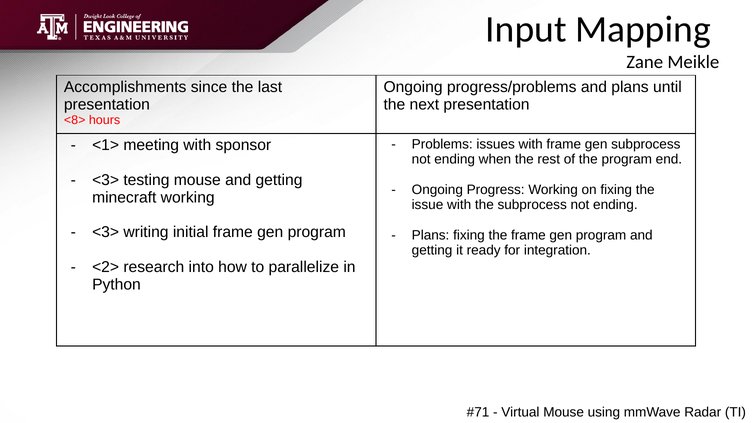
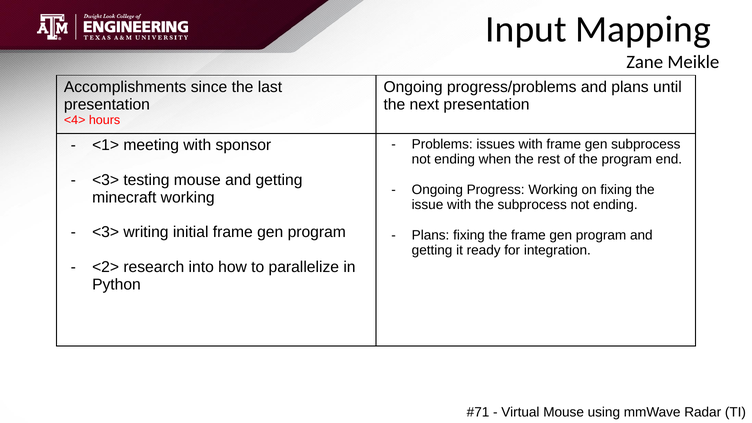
<8>: <8> -> <4> (75, 120)
